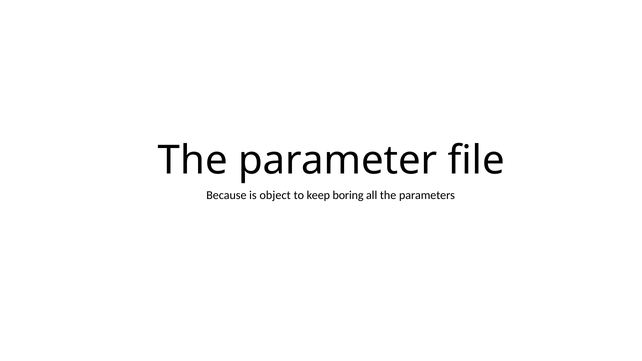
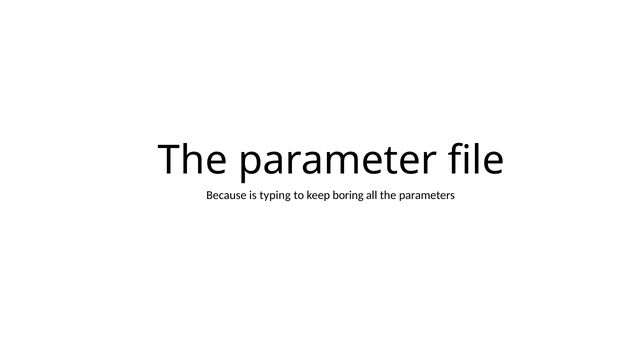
object: object -> typing (275, 195)
